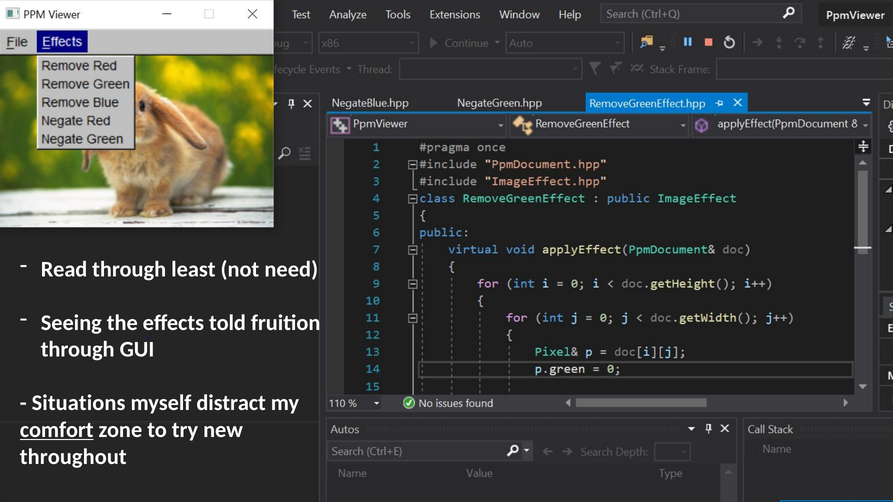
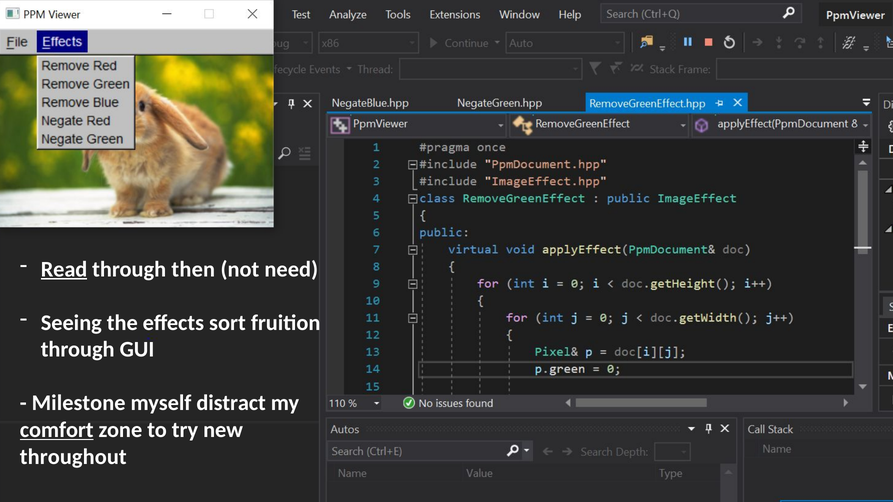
Read underline: none -> present (64, 269)
least: least -> then (193, 269)
told: told -> sort (227, 323)
Situations: Situations -> Milestone (79, 403)
